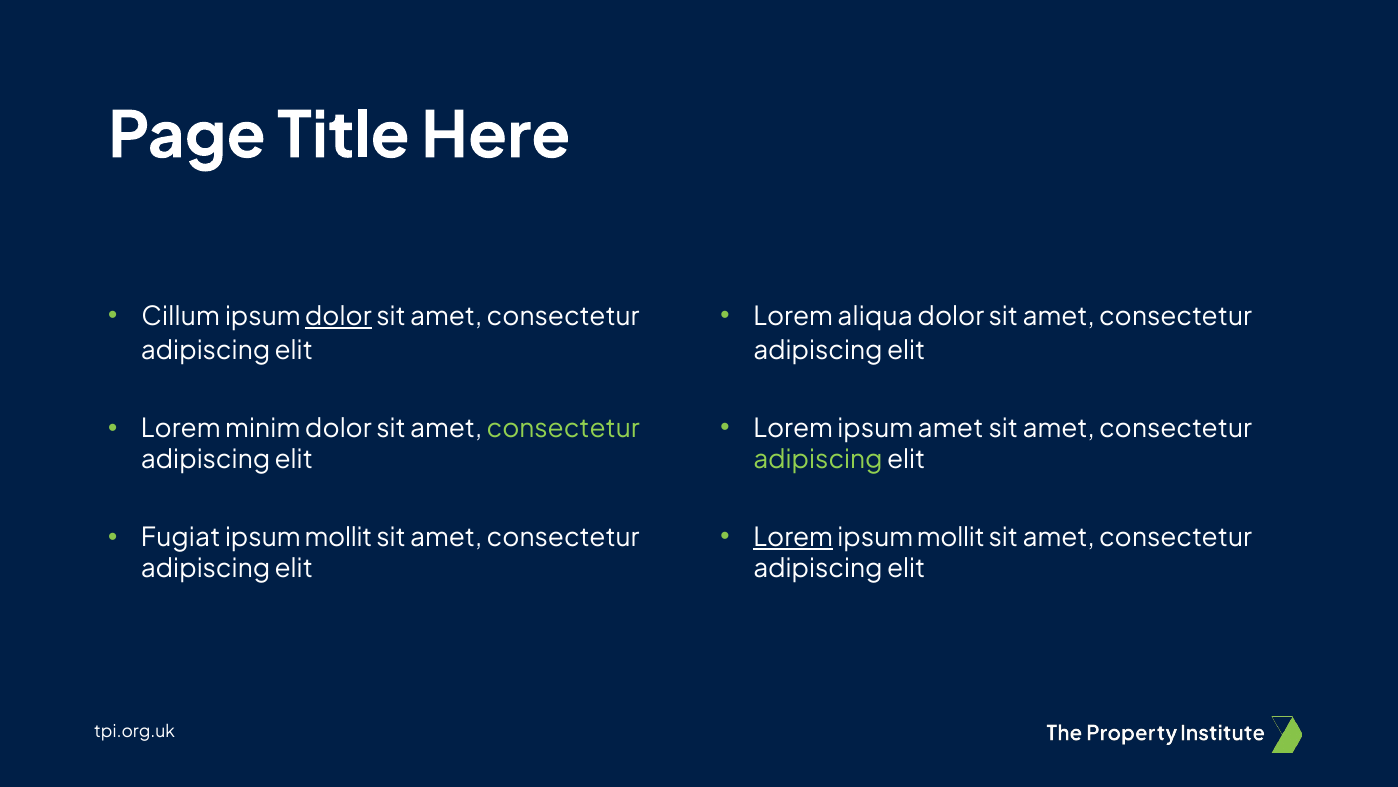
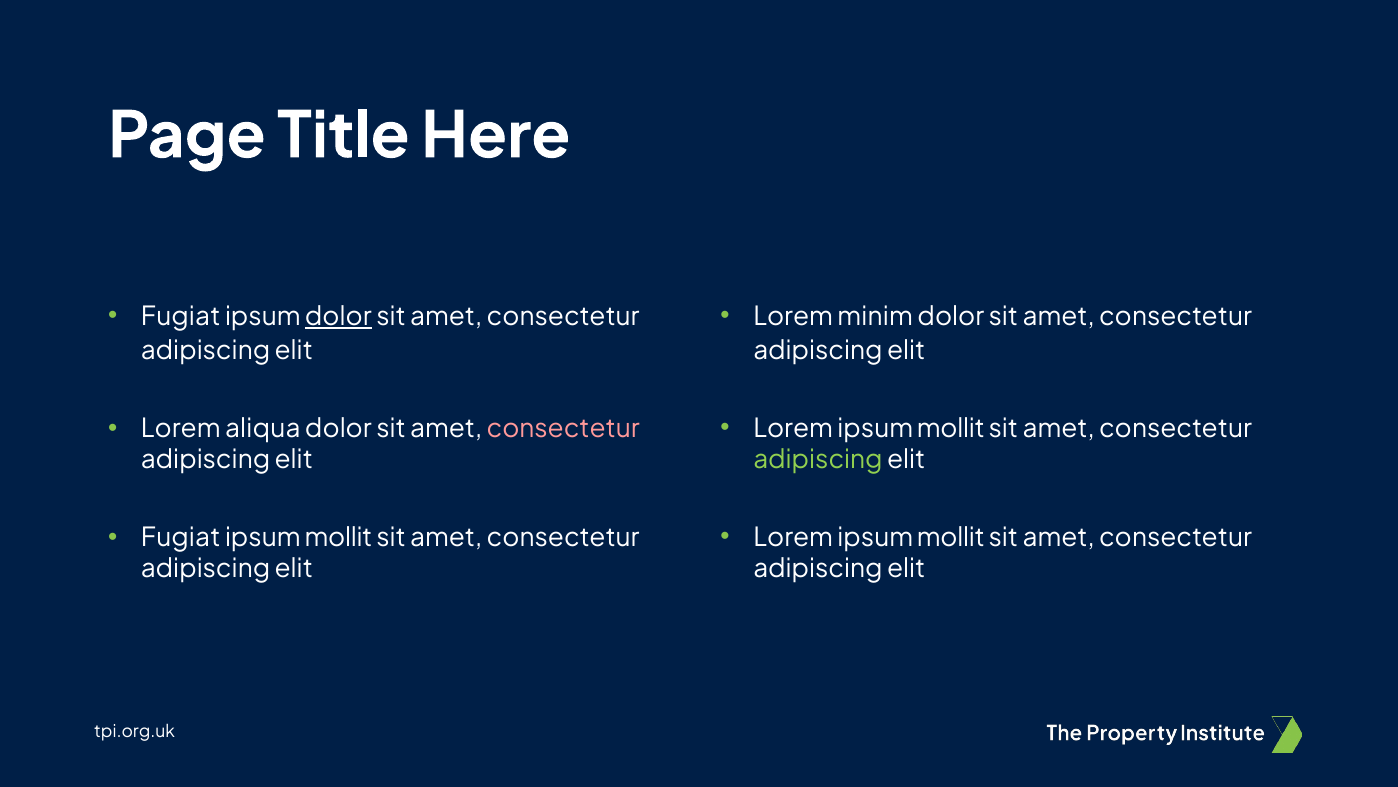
Cillum: Cillum -> Fugiat (181, 316)
aliqua: aliqua -> minim (875, 316)
amet: amet -> mollit (951, 428)
minim: minim -> aliqua (263, 428)
consectetur colour: light green -> pink (563, 428)
Lorem underline: present -> none (793, 537)
